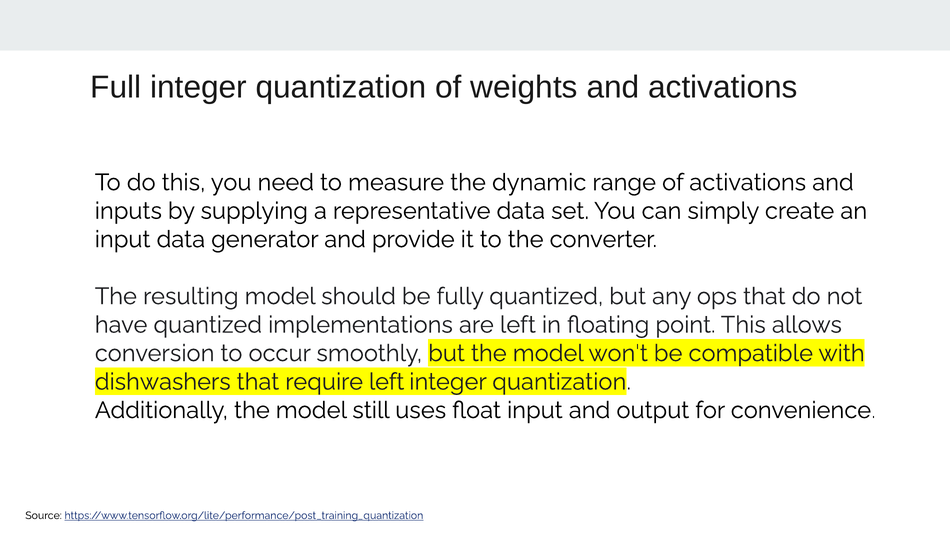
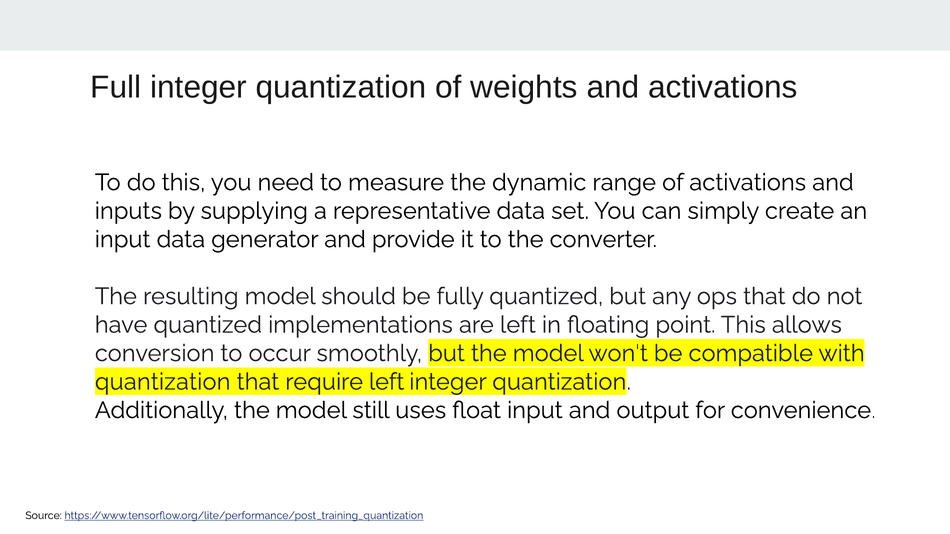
dishwashers: dishwashers -> quantization (163, 382)
